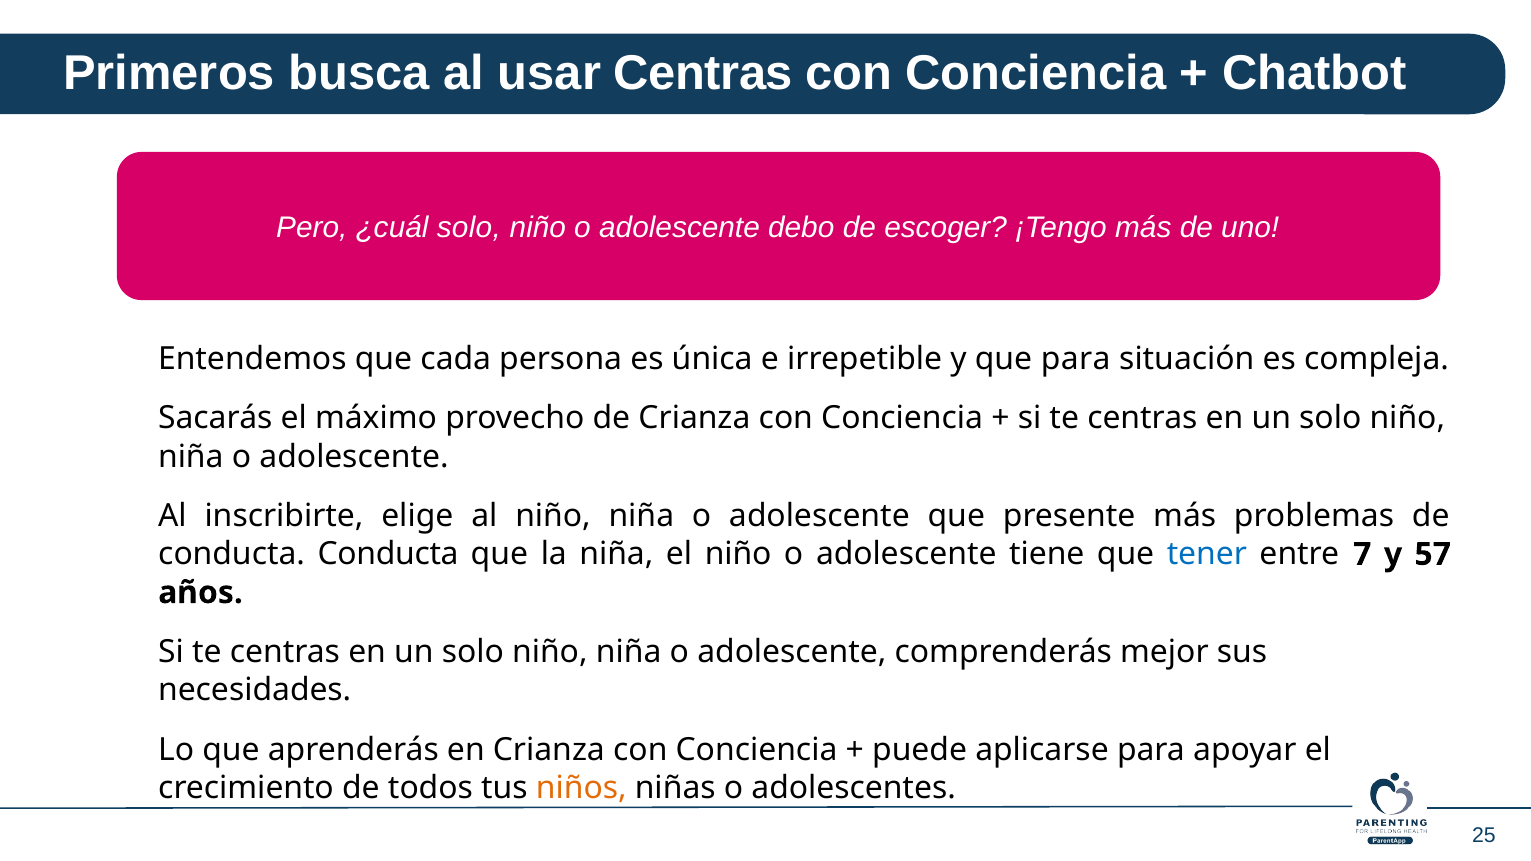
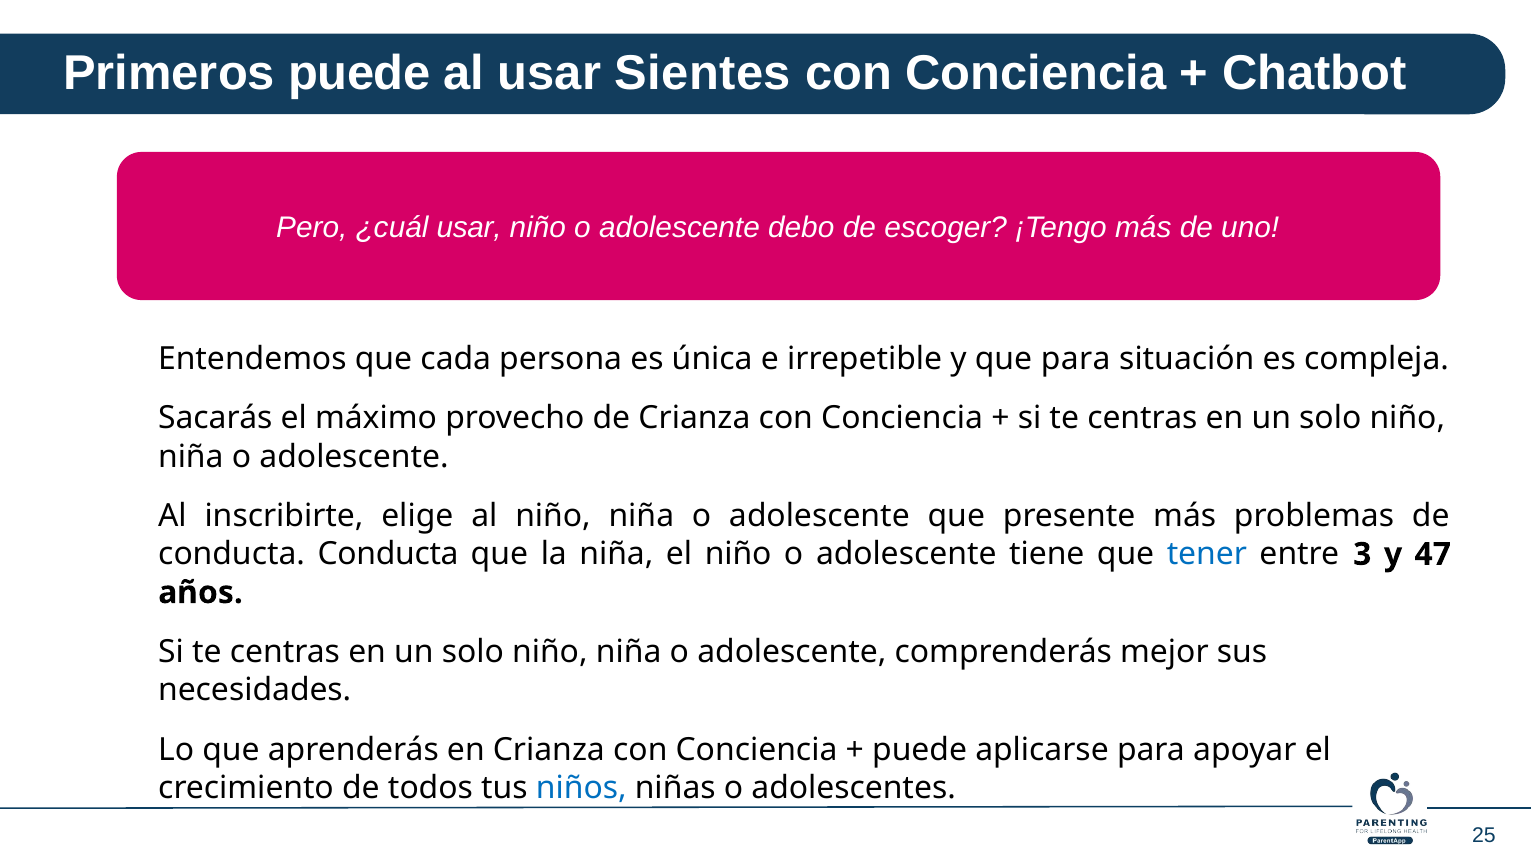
Primeros busca: busca -> puede (360, 73)
usar Centras: Centras -> Sientes (703, 73)
¿cuál solo: solo -> usar (469, 228)
7: 7 -> 3 (1362, 554)
57: 57 -> 47 (1433, 554)
niños colour: orange -> blue (581, 788)
